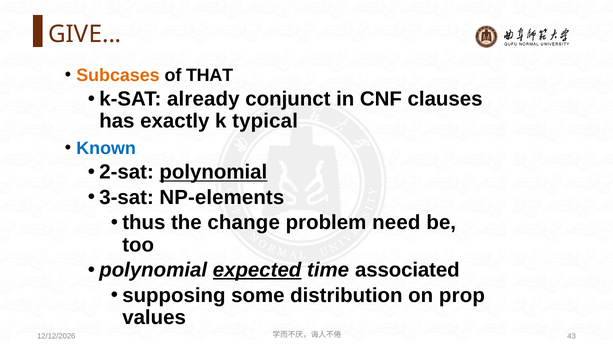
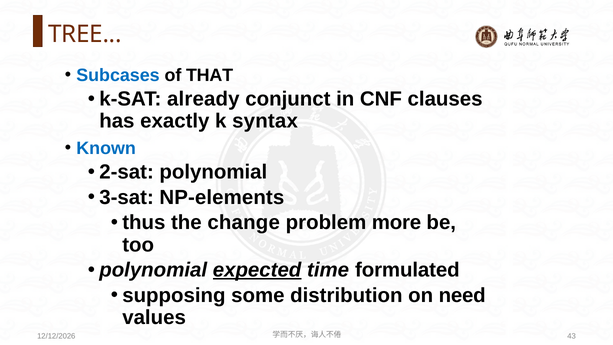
GIVE: GIVE -> TREE (85, 34)
Subcases colour: orange -> blue (118, 75)
typical: typical -> syntax (265, 121)
polynomial underline: present -> none (213, 172)
need: need -> more (397, 223)
associated: associated -> formulated (407, 270)
prop: prop -> need (462, 295)
